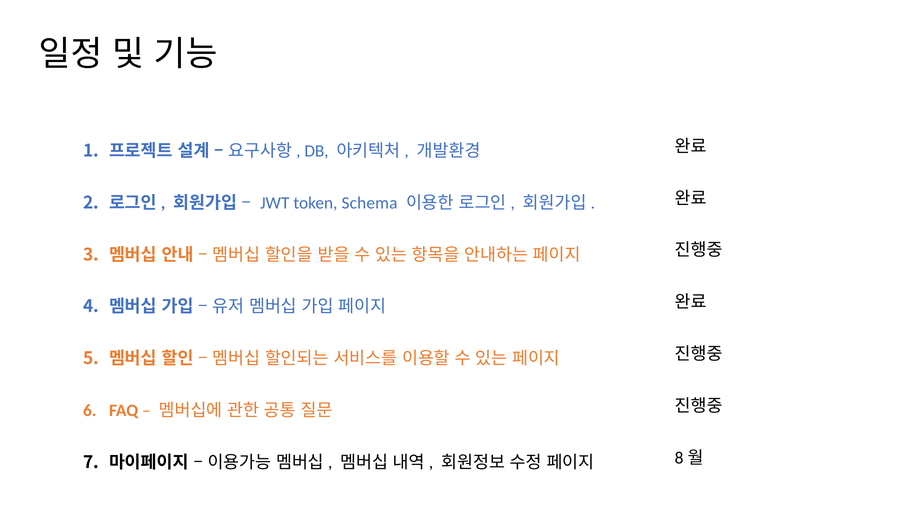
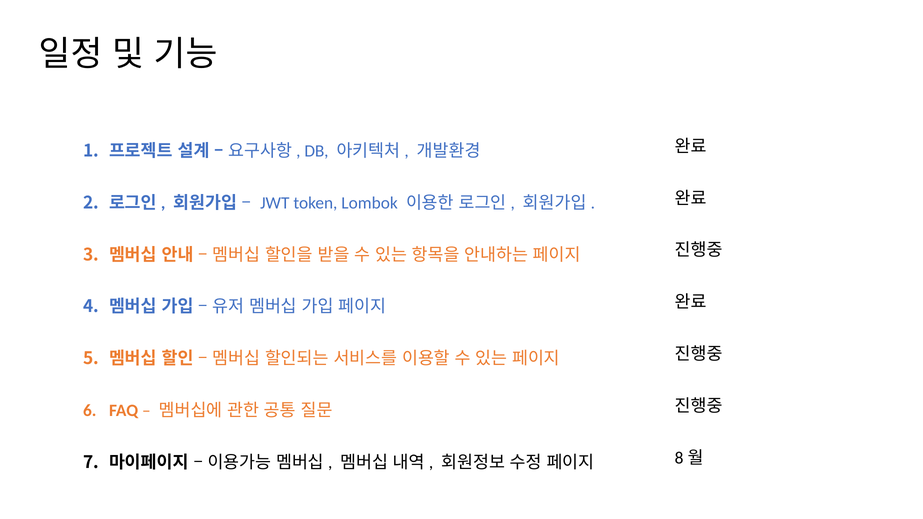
Schema: Schema -> Lombok (370, 203)
